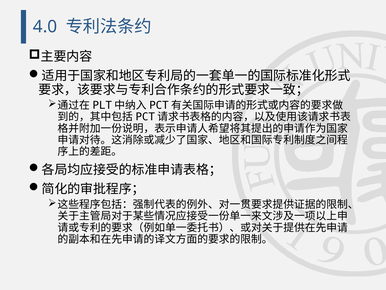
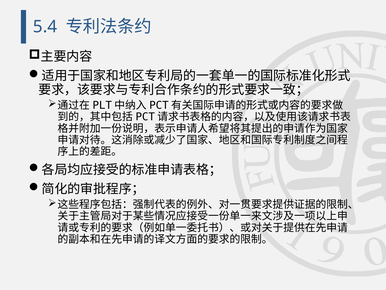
4.0: 4.0 -> 5.4 (45, 27)
